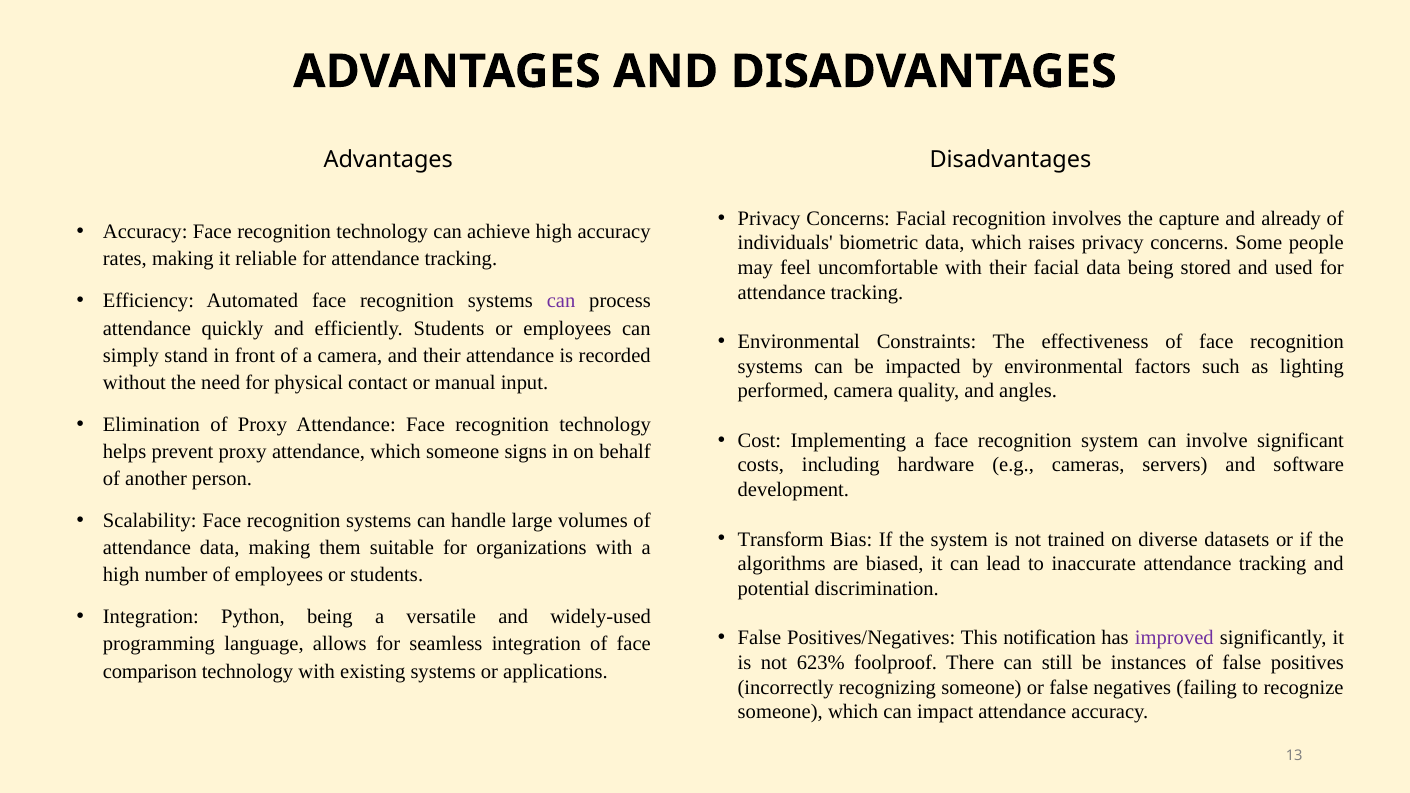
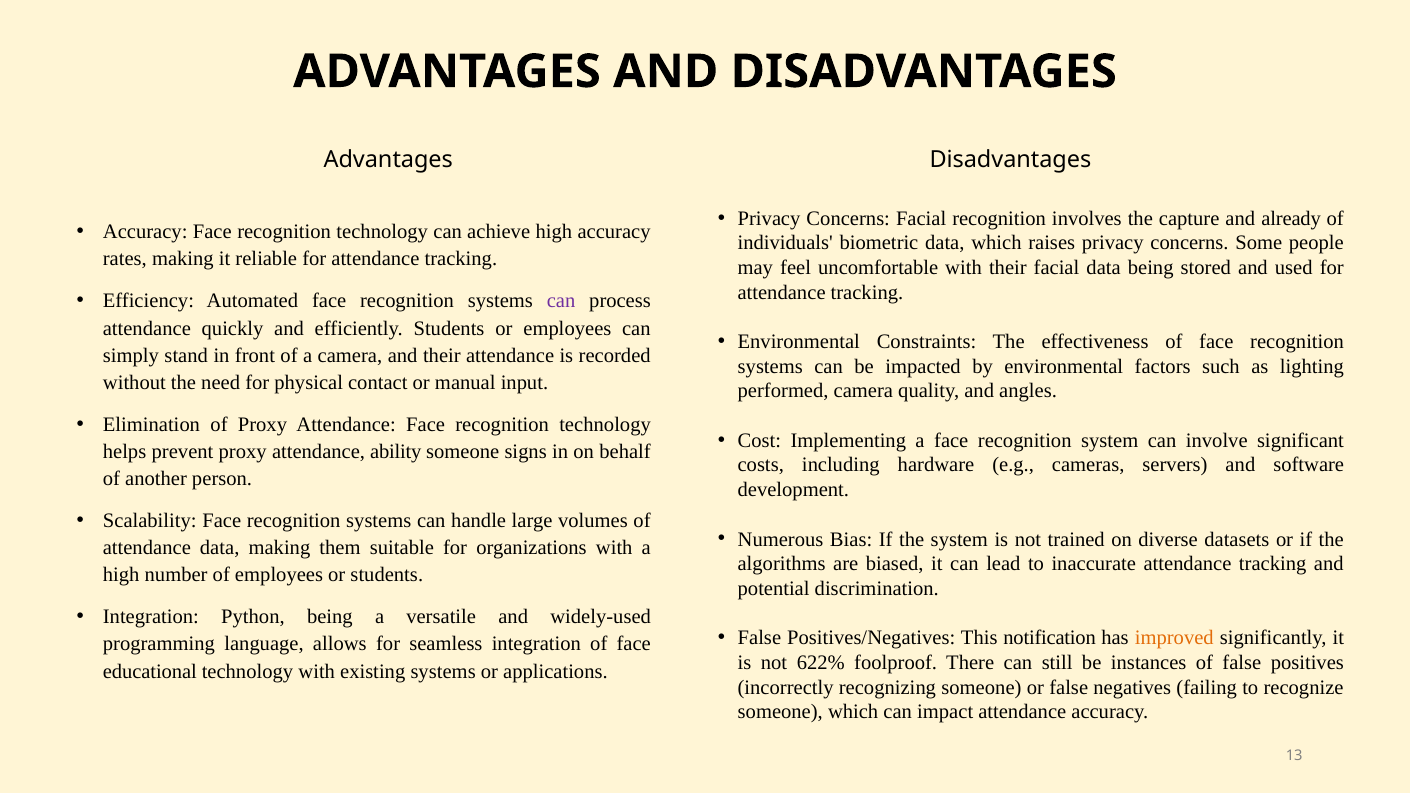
attendance which: which -> ability (396, 452)
Transform: Transform -> Numerous (781, 539)
improved colour: purple -> orange (1174, 638)
623%: 623% -> 622% (821, 663)
comparison: comparison -> educational (150, 671)
